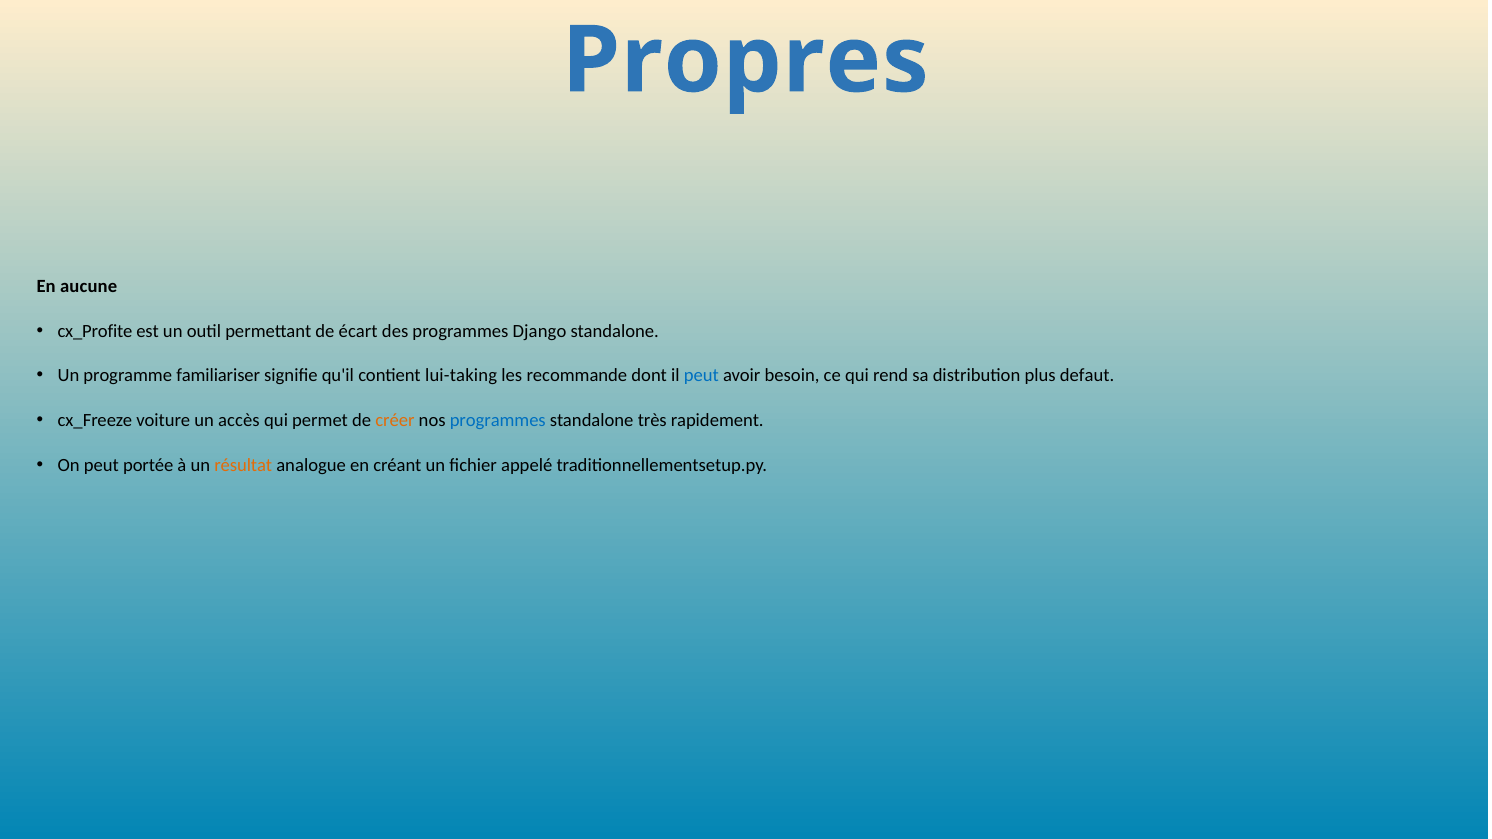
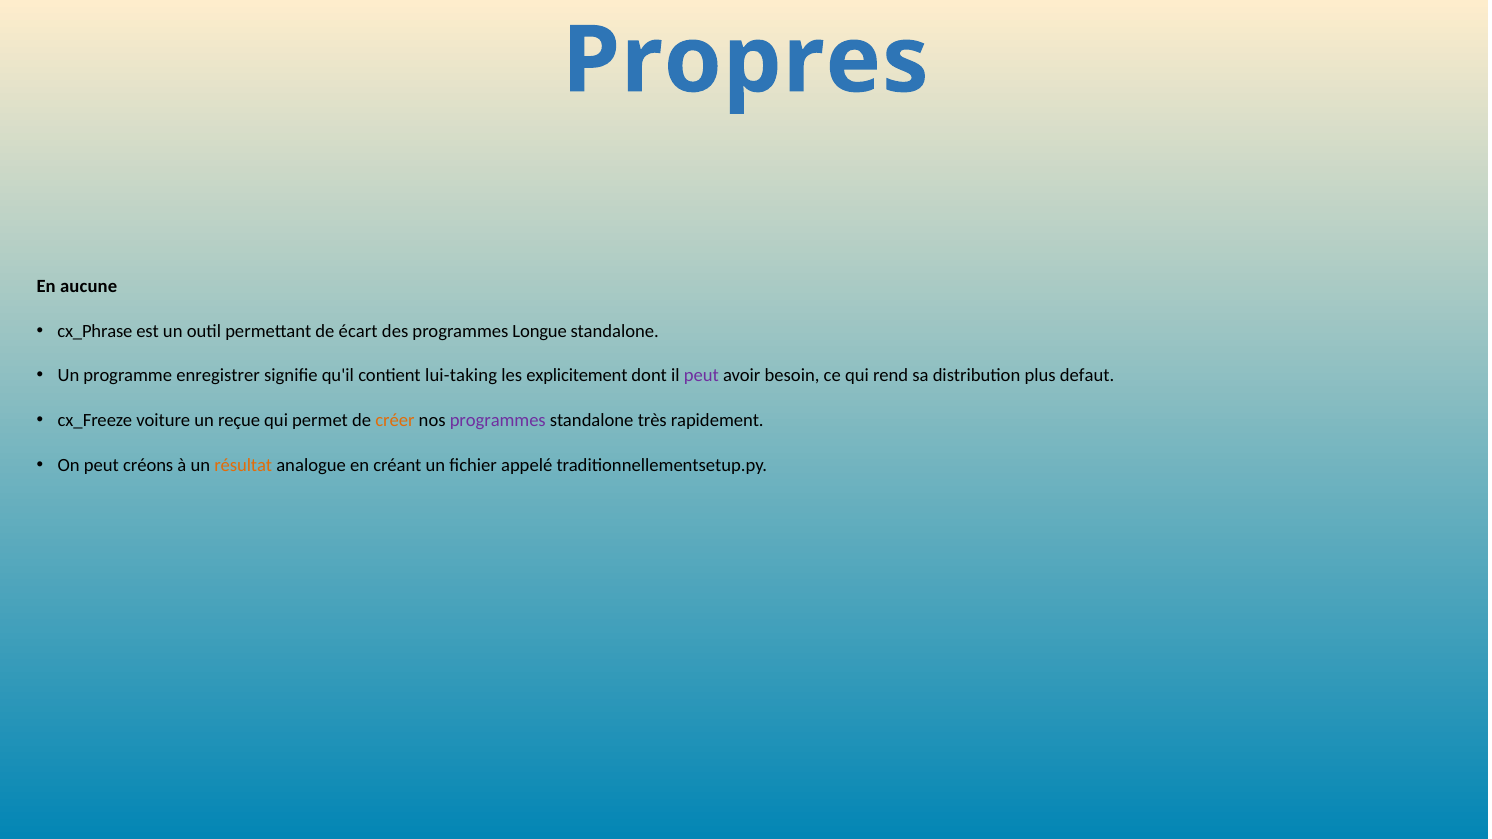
cx_Profite: cx_Profite -> cx_Phrase (95, 331)
Django: Django -> Longue (540, 331)
familiariser: familiariser -> enregistrer (218, 376)
recommande: recommande -> explicitement (577, 376)
peut colour: blue -> purple (701, 376)
accès: accès -> reçue (239, 421)
programmes colour: blue -> purple (498, 421)
portée: portée -> créons (148, 465)
